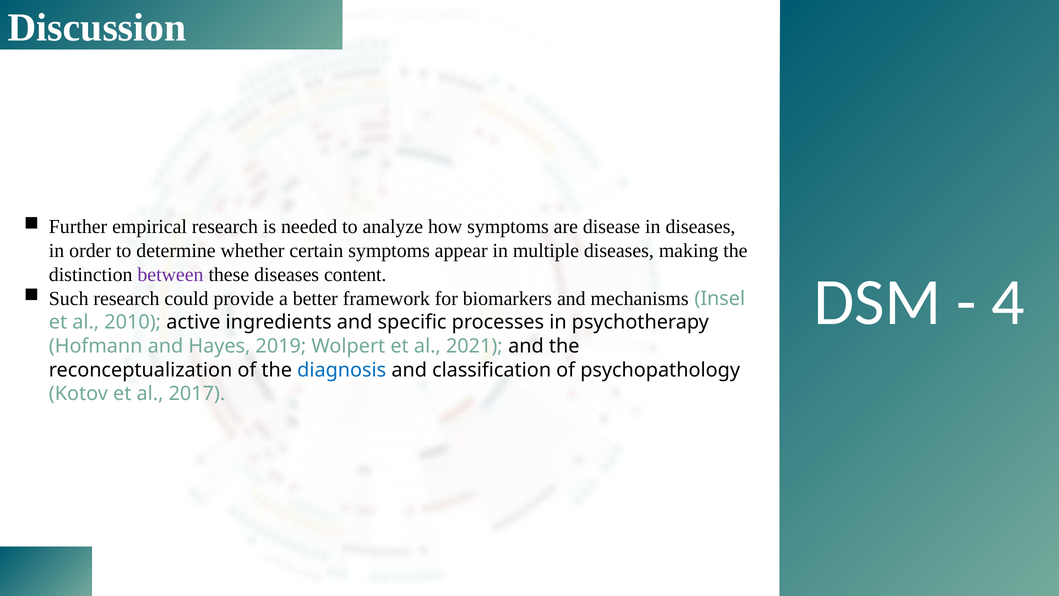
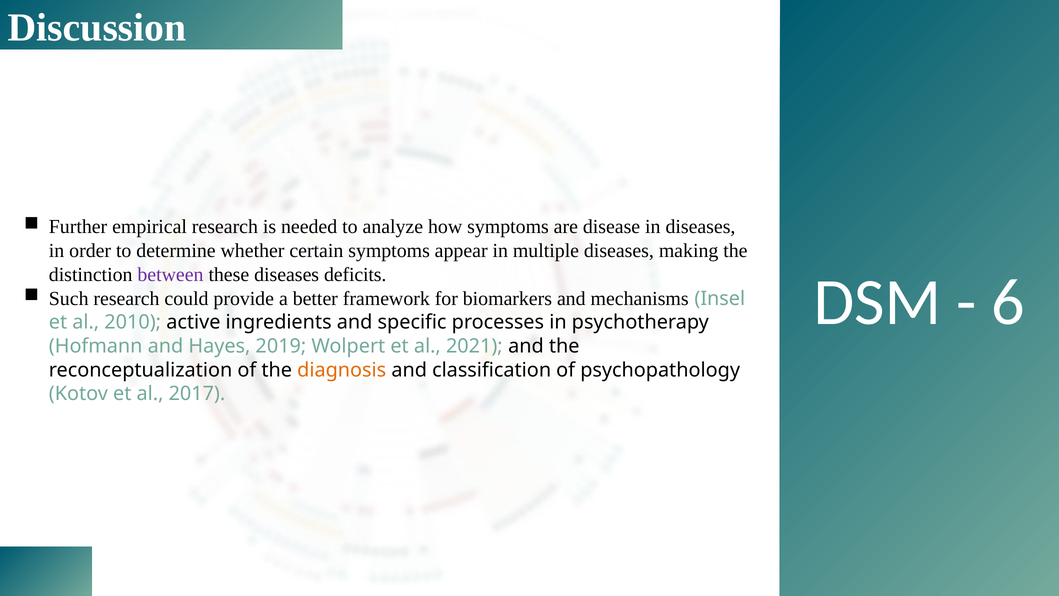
content: content -> deficits (355, 274)
4: 4 -> 6 (1008, 302)
diagnosis colour: blue -> orange (342, 370)
